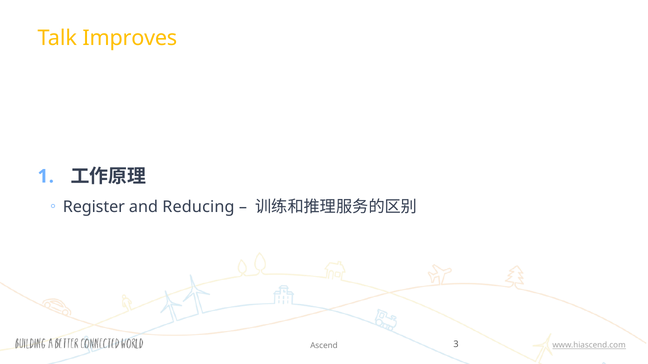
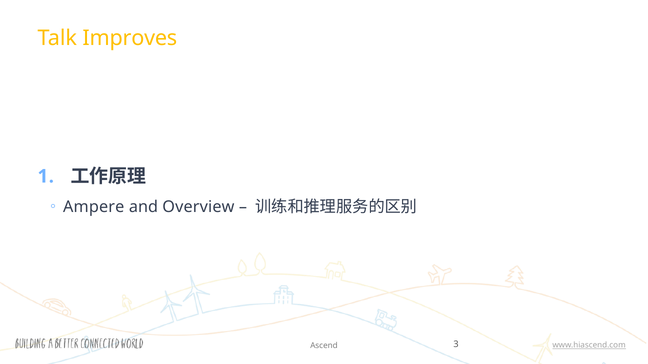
Register: Register -> Ampere (94, 207)
Reducing: Reducing -> Overview (198, 207)
